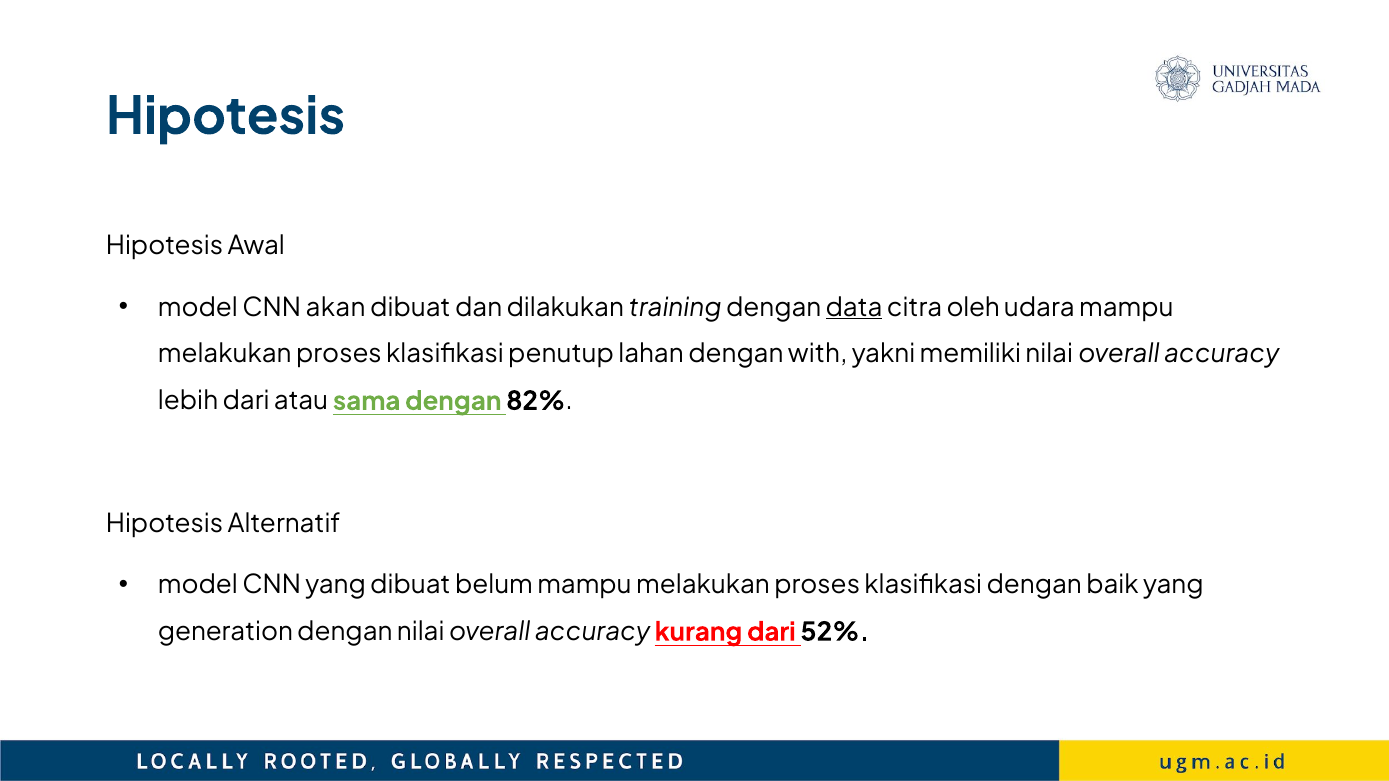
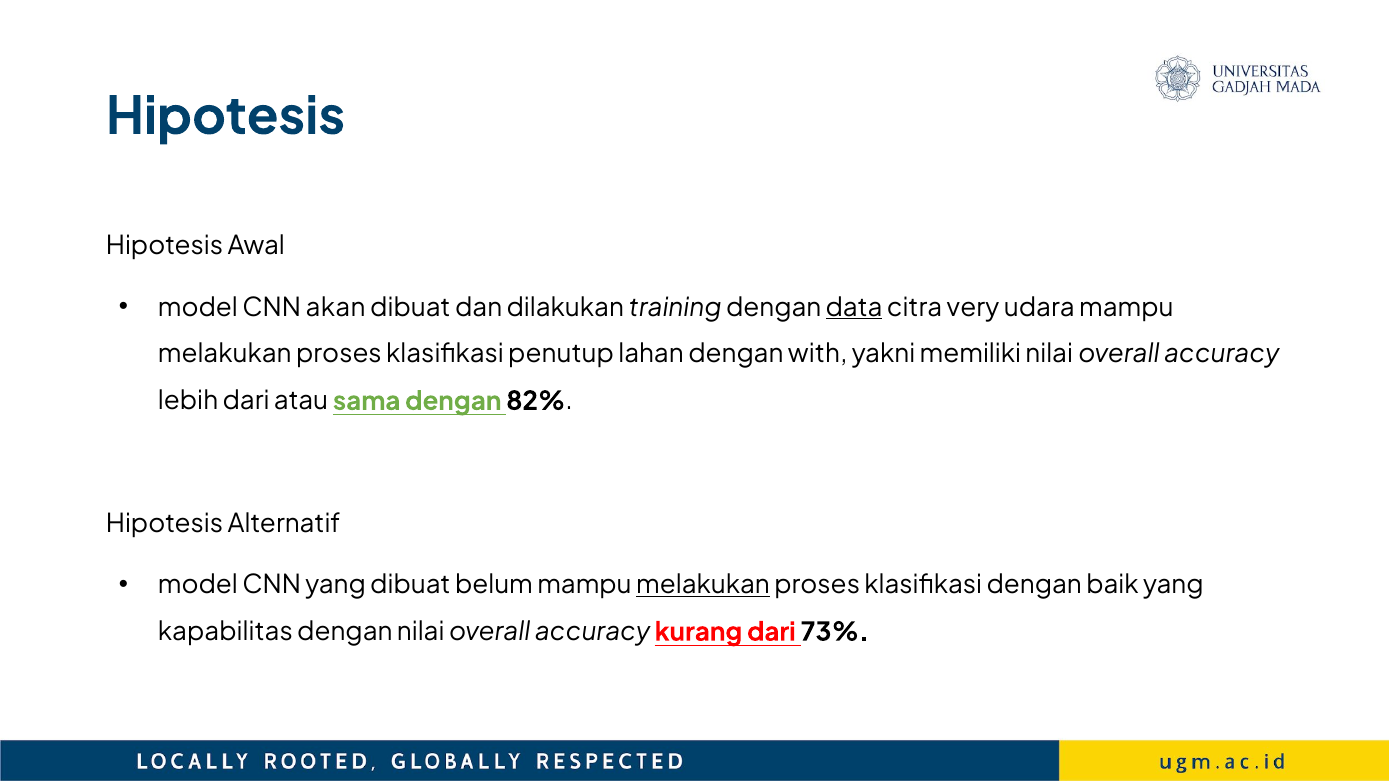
oleh: oleh -> very (973, 308)
melakukan underline: none -> present (703, 585)
generation: generation -> kapabilitas (225, 632)
52%: 52% -> 73% (835, 632)
